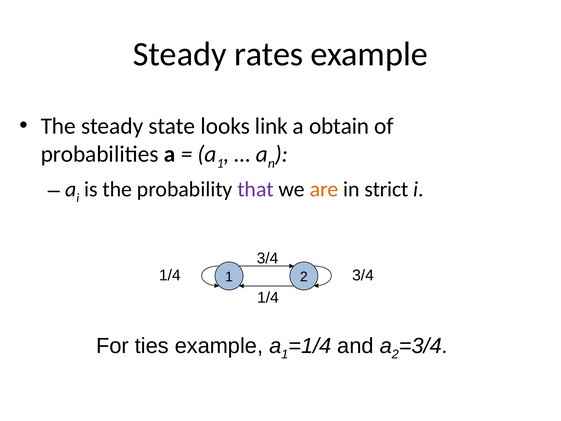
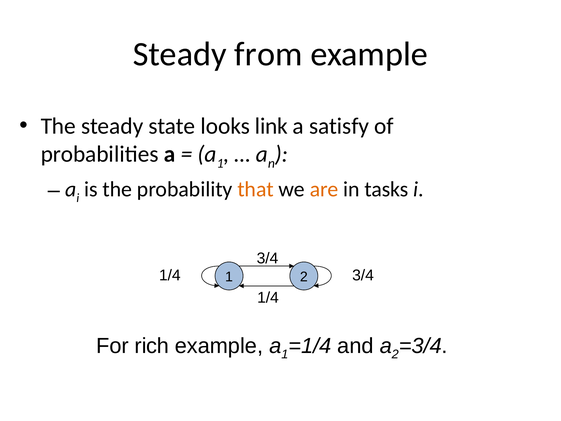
rates: rates -> from (268, 54)
obtain: obtain -> satisfy (339, 126)
that colour: purple -> orange (256, 189)
strict: strict -> tasks (386, 189)
ties: ties -> rich (152, 346)
